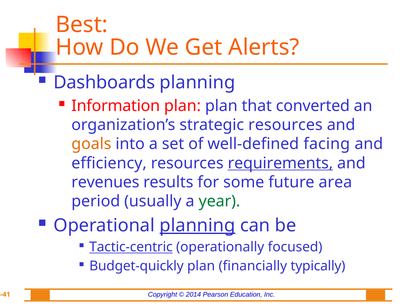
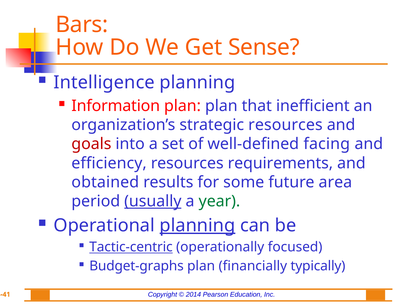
Best: Best -> Bars (82, 25)
Alerts: Alerts -> Sense (264, 47)
Dashboards: Dashboards -> Intelligence (104, 82)
converted: converted -> inefficient (313, 106)
goals colour: orange -> red (91, 144)
requirements underline: present -> none (280, 163)
revenues: revenues -> obtained (105, 182)
usually underline: none -> present (153, 201)
Budget-quickly: Budget-quickly -> Budget-graphs (136, 266)
